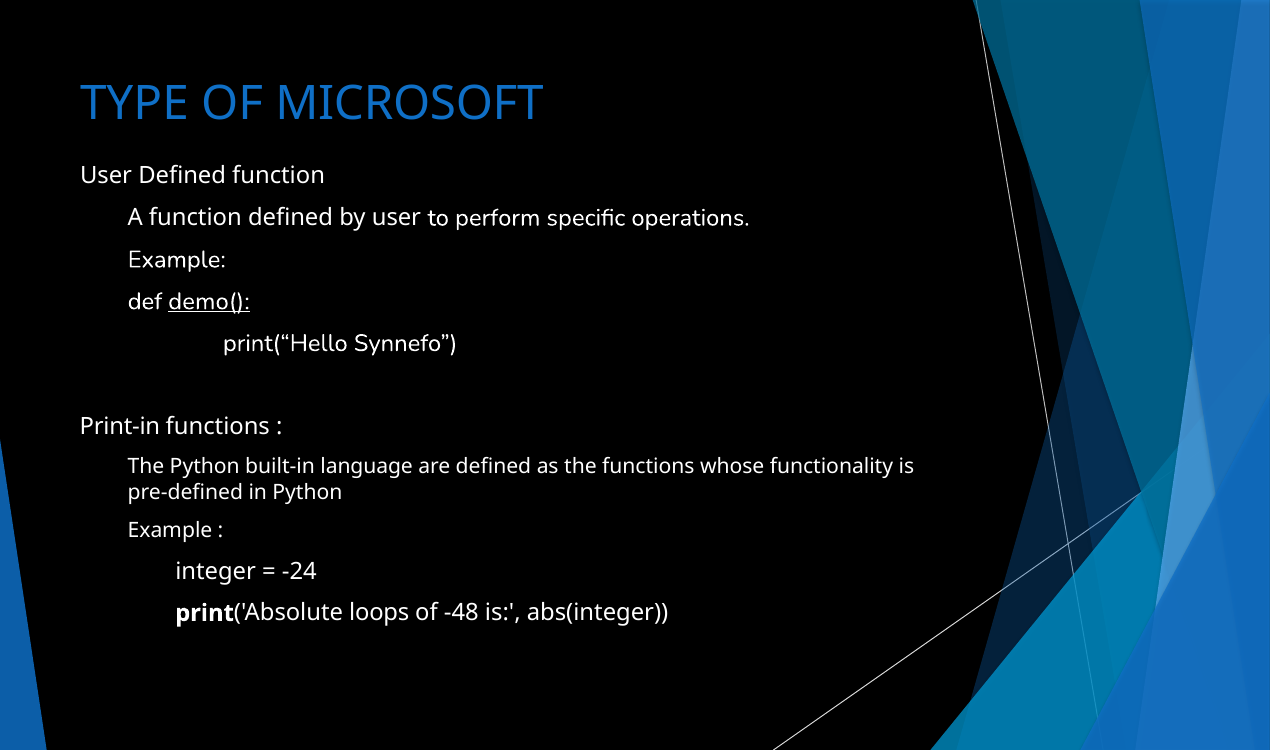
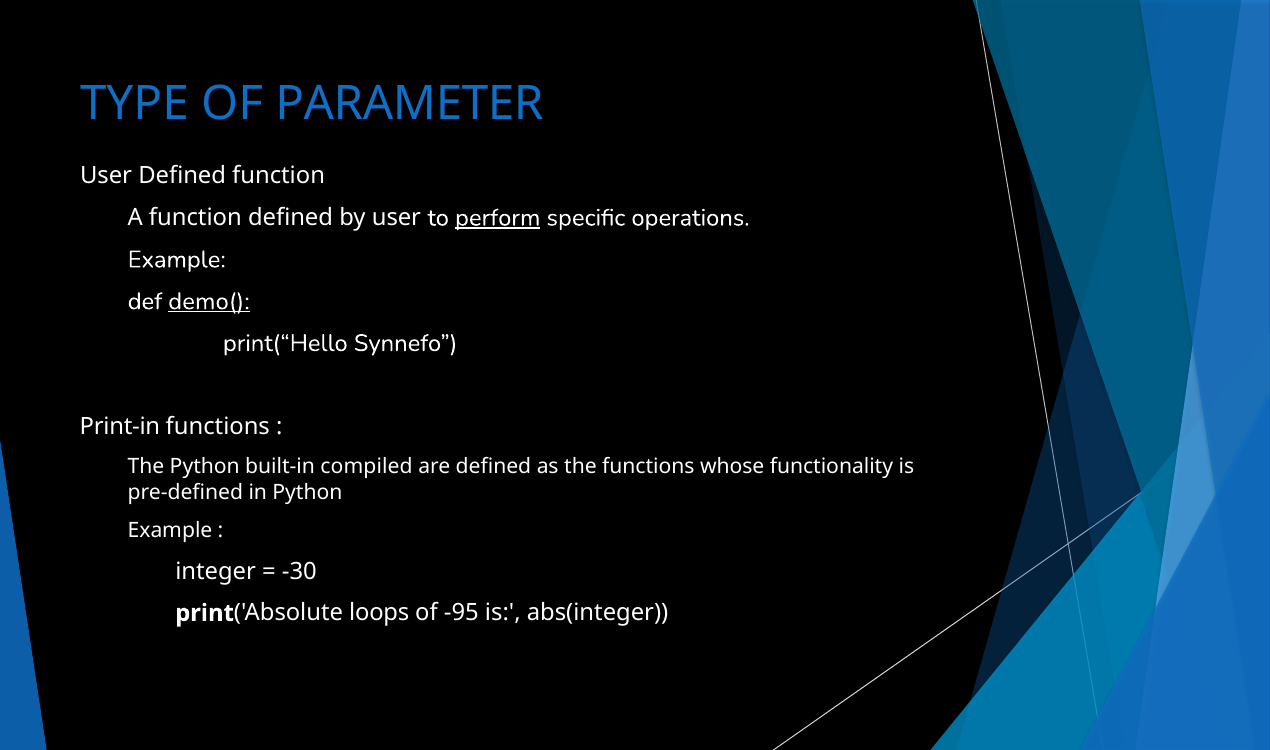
MICROSOFT: MICROSOFT -> PARAMETER (409, 103)
perform underline: none -> present (498, 218)
language: language -> compiled (367, 467)
-24: -24 -> -30 (299, 571)
-48: -48 -> -95 (461, 613)
